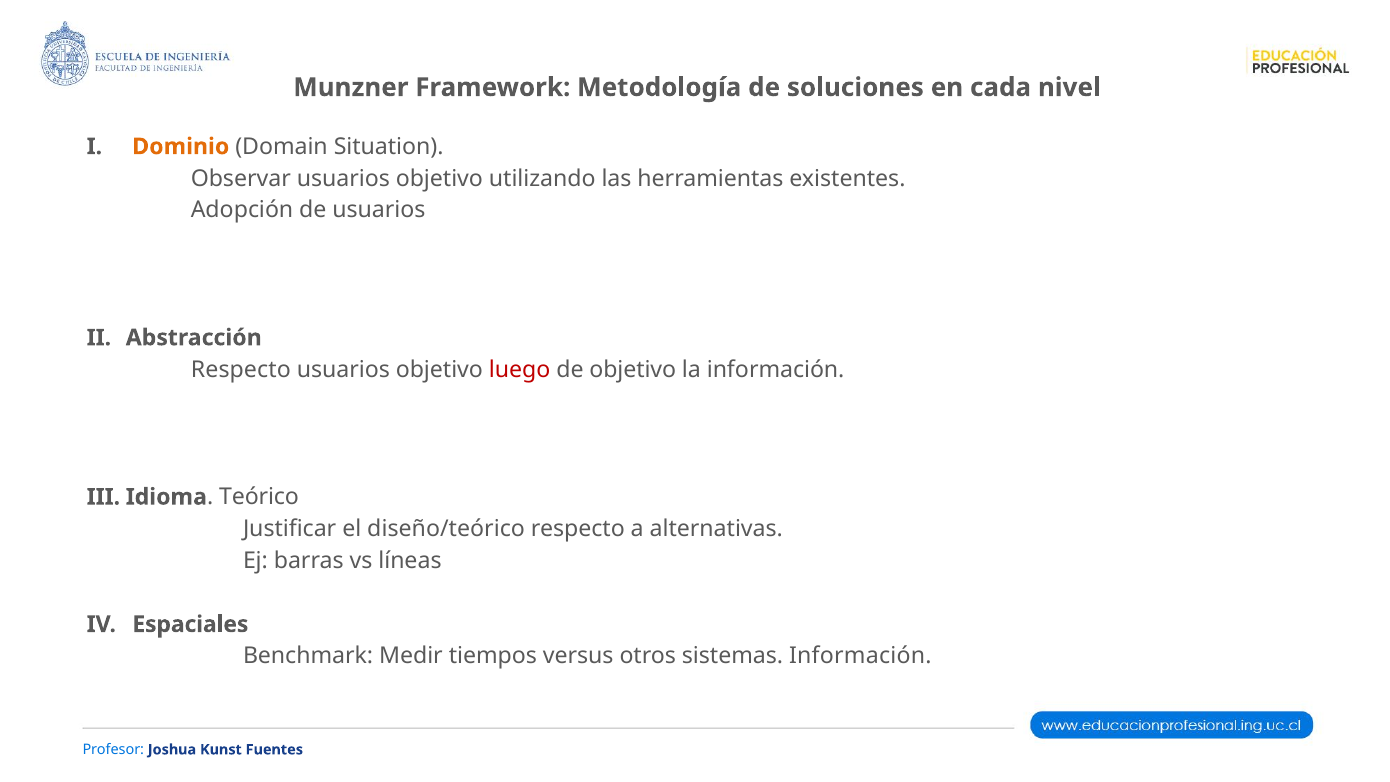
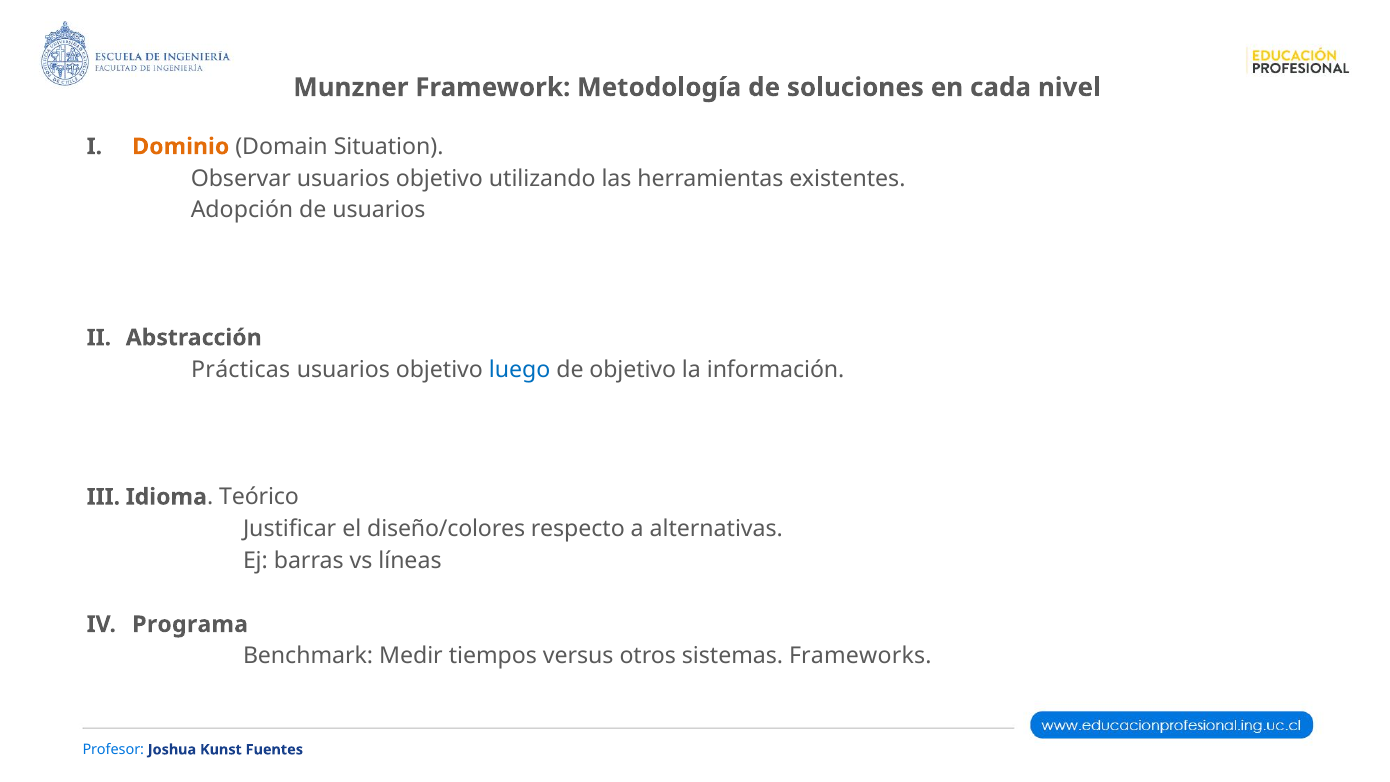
Respecto: Respecto -> Prácticas (241, 369)
luego colour: red -> blue (520, 369)
diseño/teórico: diseño/teórico -> diseño/colores (446, 529)
Espaciales: Espaciales -> Programa (190, 624)
sistemas Información: Información -> Frameworks (860, 656)
